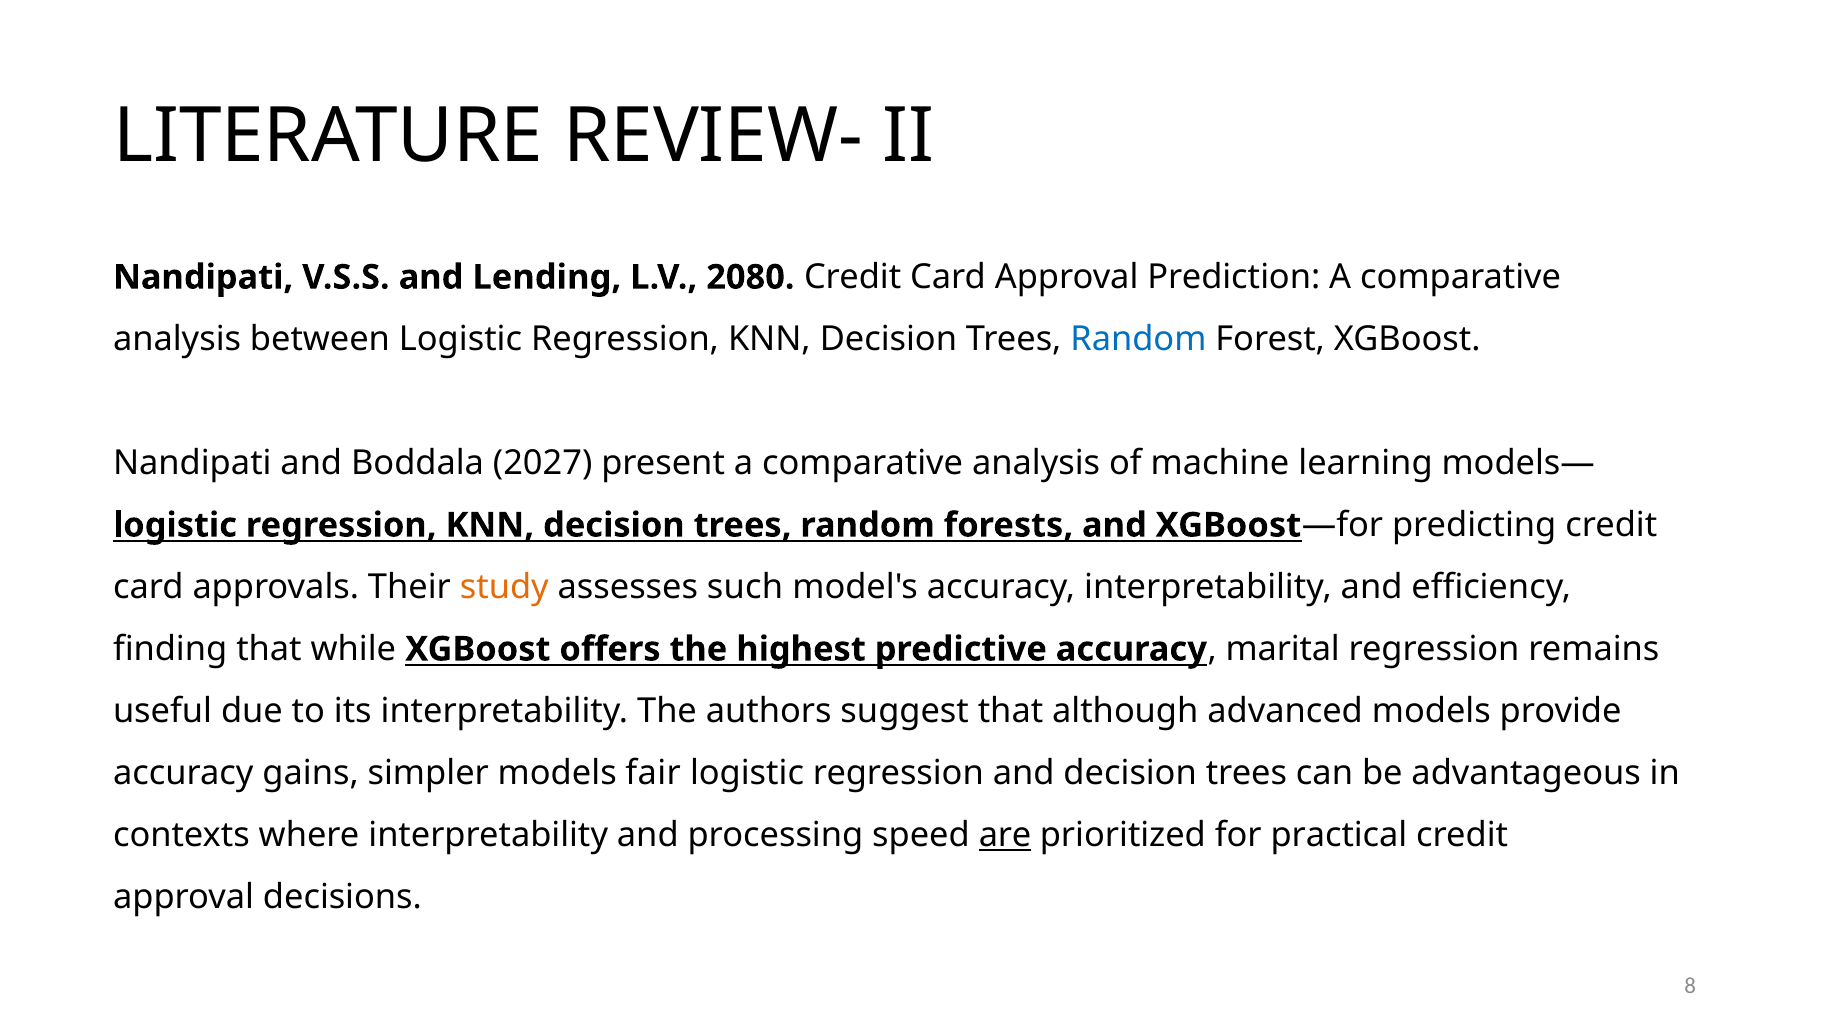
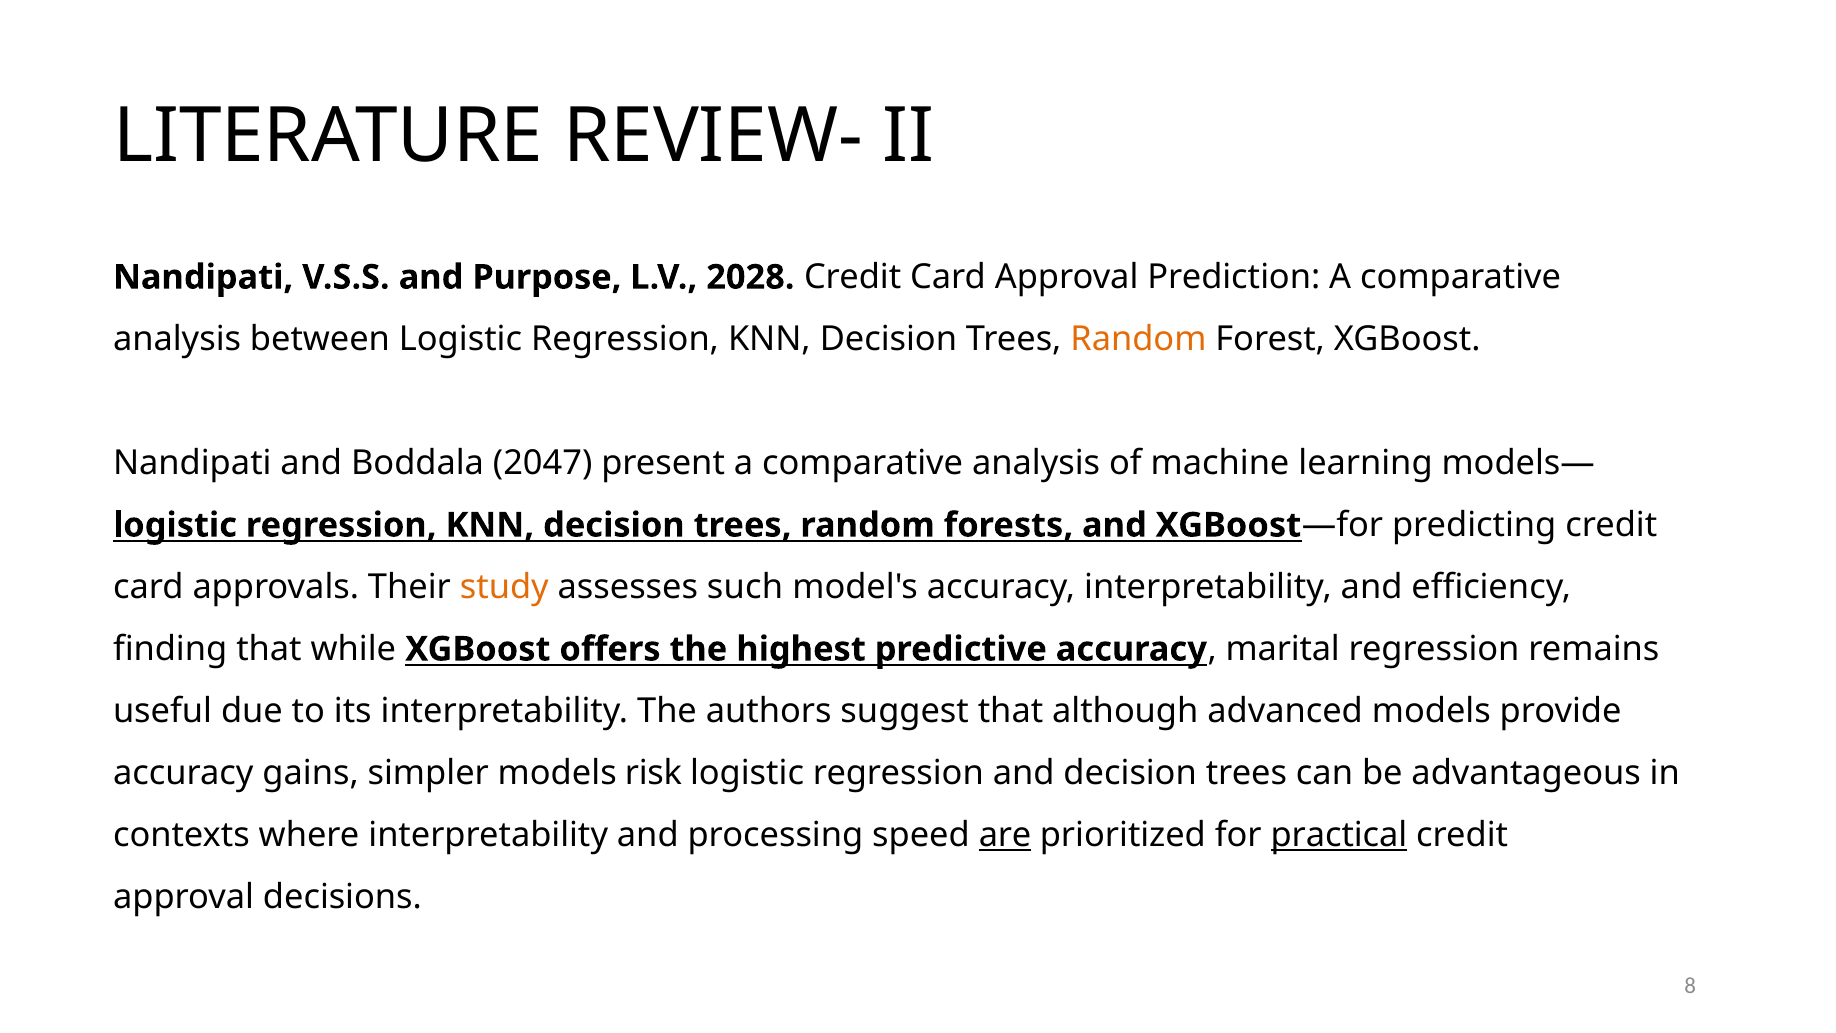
Lending: Lending -> Purpose (547, 277)
2080: 2080 -> 2028 (750, 277)
Random colour: blue -> orange (1138, 339)
2027: 2027 -> 2047 (543, 463)
fair: fair -> risk (653, 773)
practical underline: none -> present (1339, 835)
